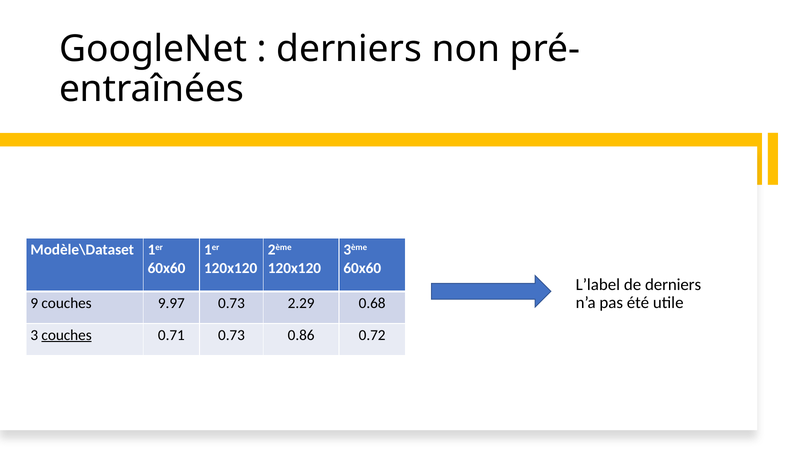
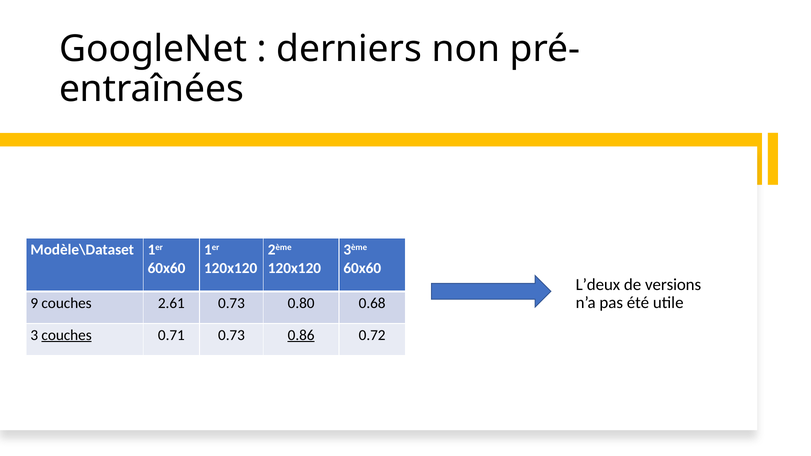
L’label: L’label -> L’deux (598, 285)
de derniers: derniers -> versions (673, 285)
9.97: 9.97 -> 2.61 (171, 303)
2.29: 2.29 -> 0.80 (301, 303)
0.86 underline: none -> present (301, 335)
